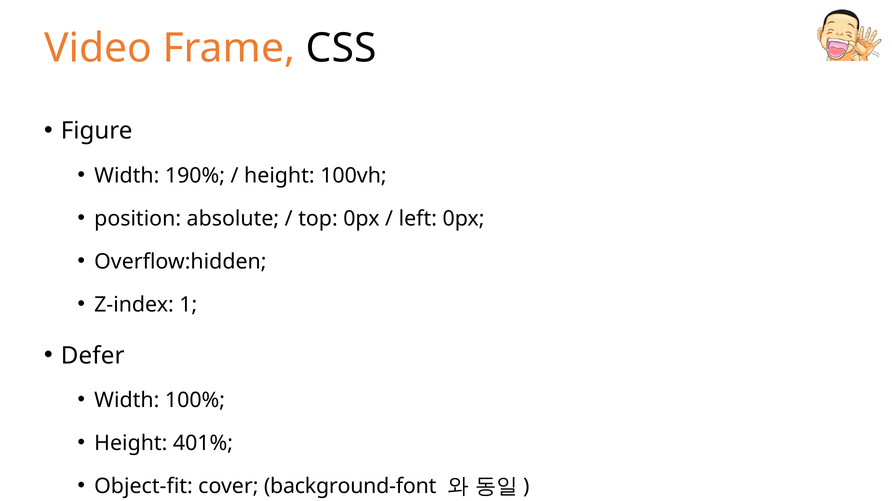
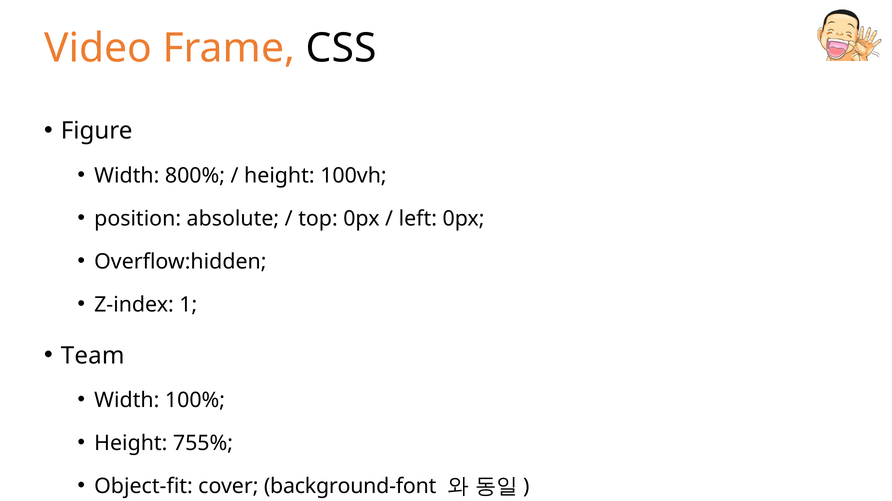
190%: 190% -> 800% (195, 176)
Defer: Defer -> Team (93, 356)
401%: 401% -> 755% (203, 444)
